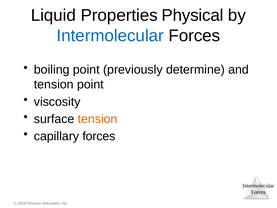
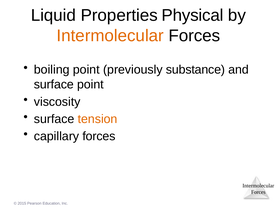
Intermolecular colour: blue -> orange (110, 36)
determine: determine -> substance (195, 70)
tension: tension -> surface (54, 84)
